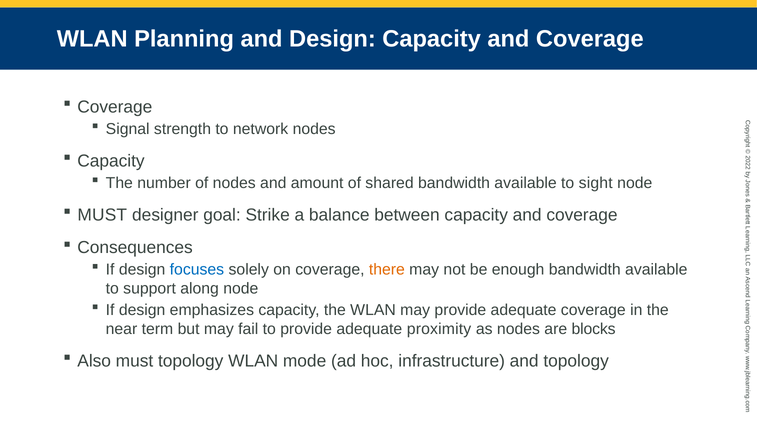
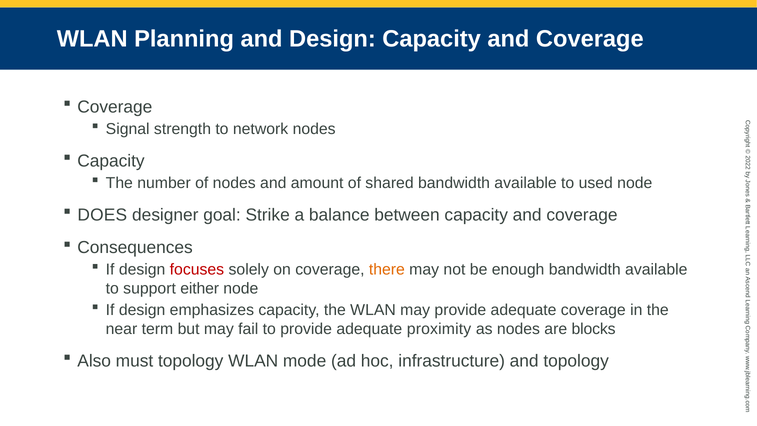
sight: sight -> used (596, 183)
MUST: MUST -> DOES (102, 215)
focuses colour: blue -> red (197, 270)
along: along -> either (200, 289)
